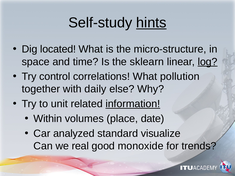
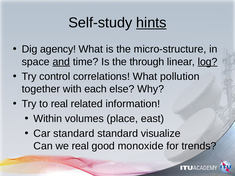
located: located -> agency (58, 49)
and underline: none -> present (61, 62)
sklearn: sklearn -> through (147, 62)
daily: daily -> each (96, 89)
to unit: unit -> real (59, 104)
information underline: present -> none (133, 104)
date: date -> east (153, 119)
Car analyzed: analyzed -> standard (74, 134)
